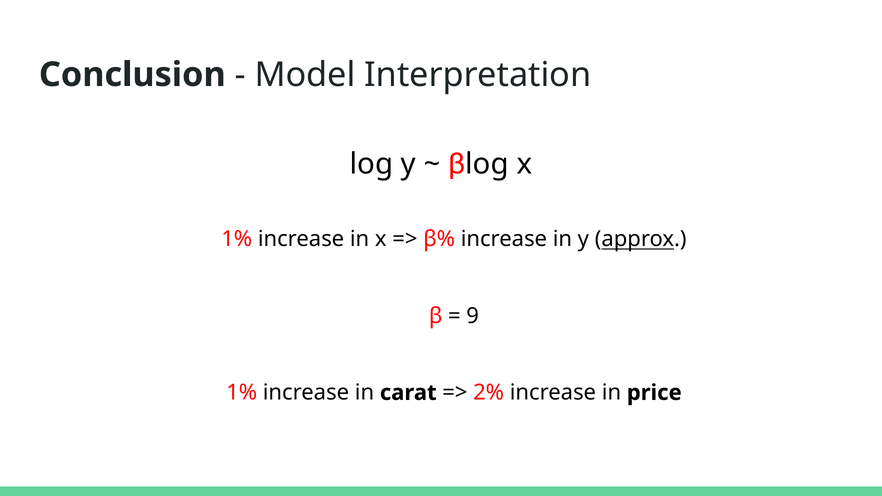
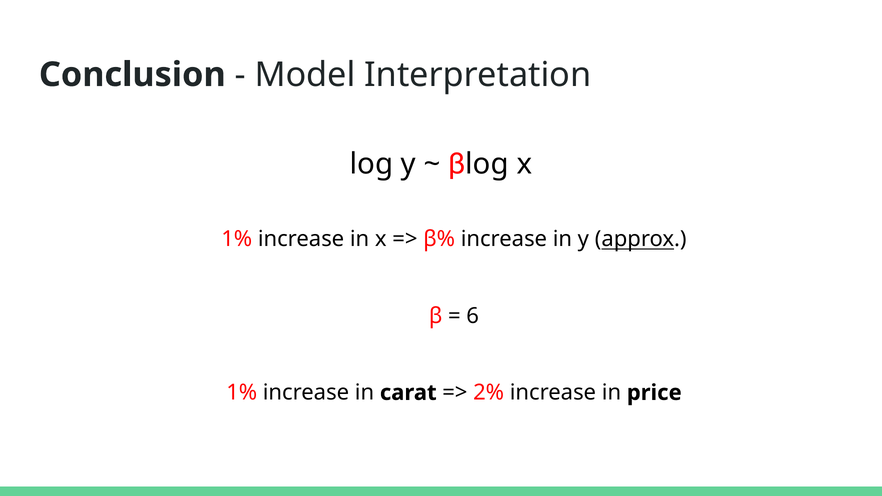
9: 9 -> 6 (473, 316)
